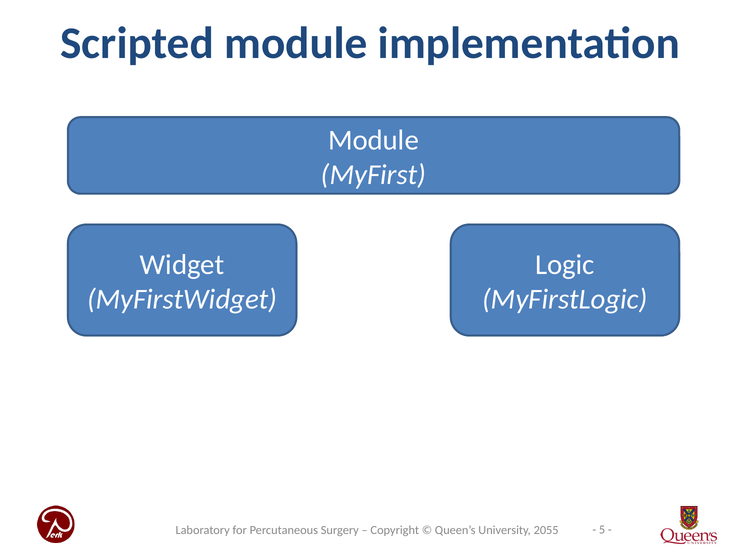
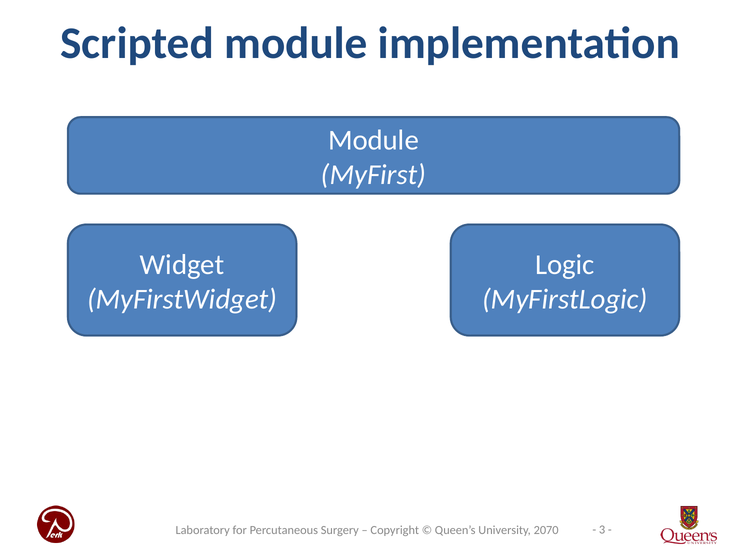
5: 5 -> 3 (602, 531)
2055: 2055 -> 2070 (546, 531)
